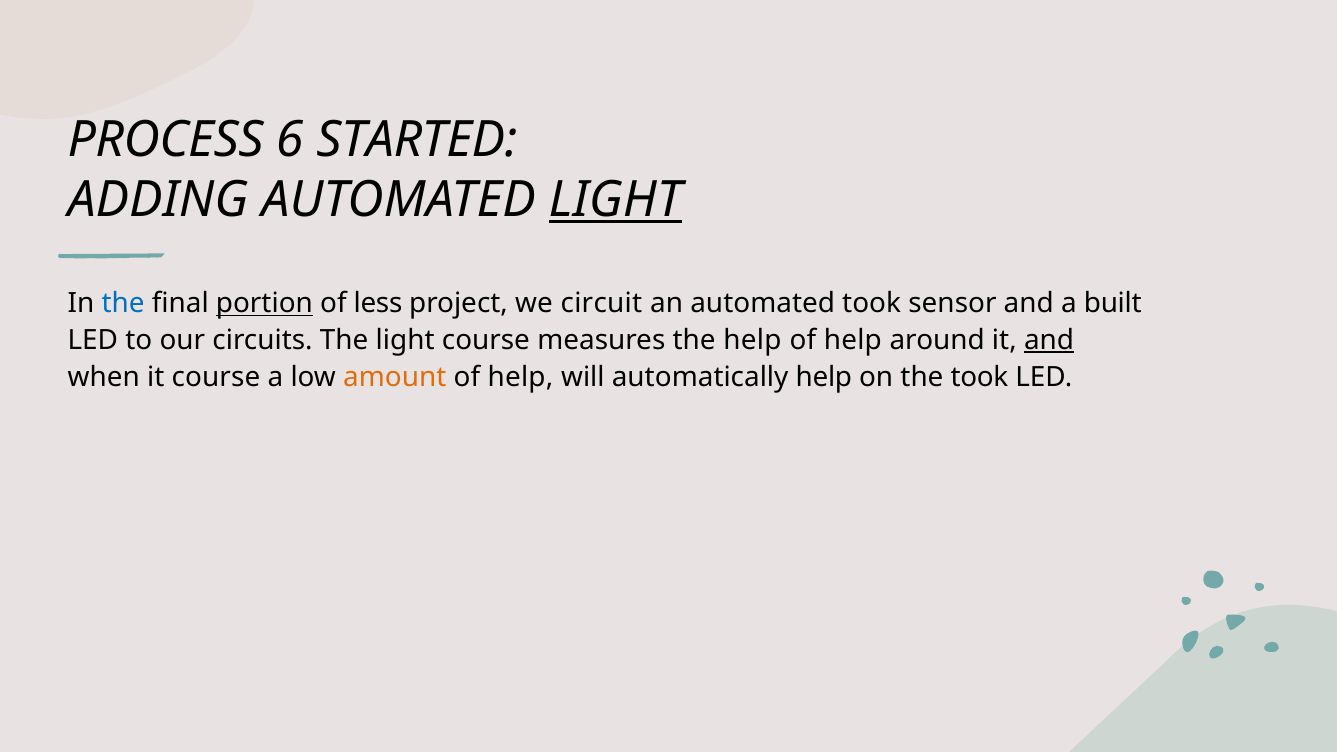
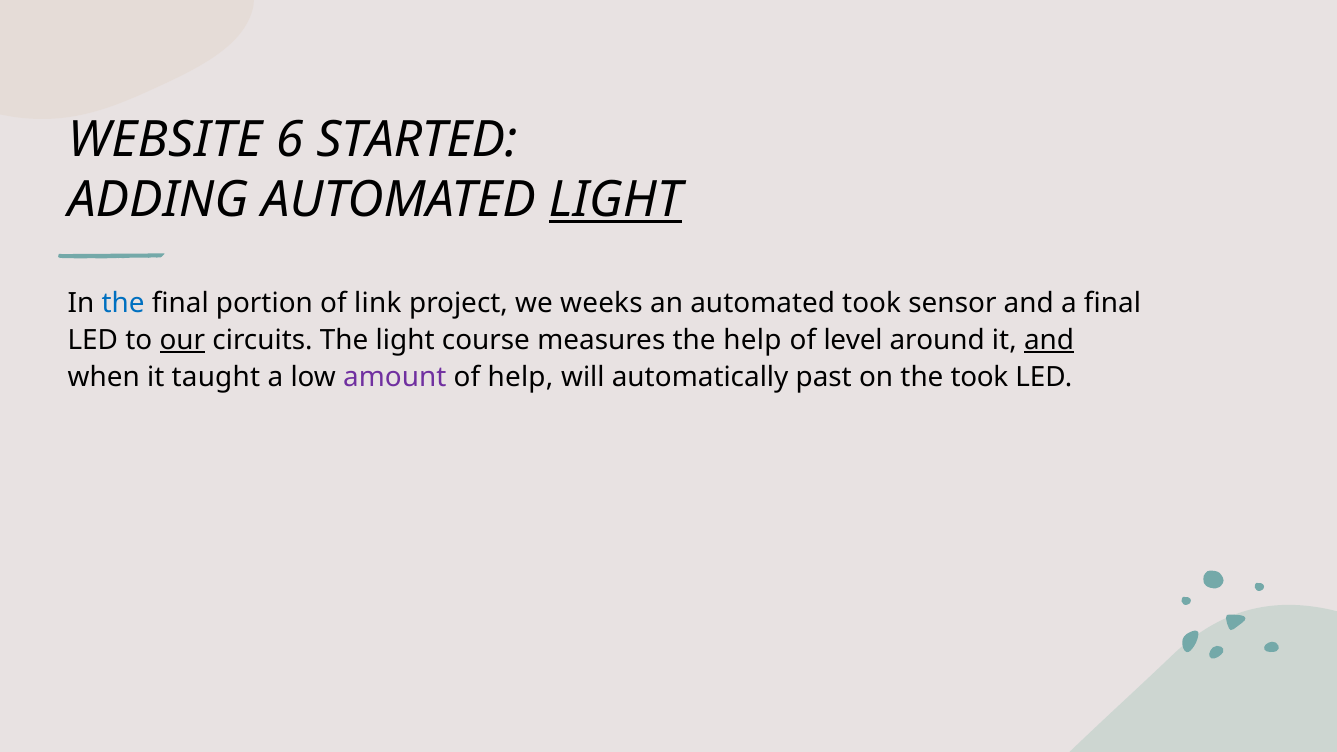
PROCESS: PROCESS -> WEBSITE (165, 140)
portion underline: present -> none (264, 304)
less: less -> link (378, 304)
circuit: circuit -> weeks (601, 304)
a built: built -> final (1113, 304)
our underline: none -> present (182, 340)
help: help -> level (853, 340)
it course: course -> taught (216, 377)
amount colour: orange -> purple (395, 377)
automatically help: help -> past (824, 377)
